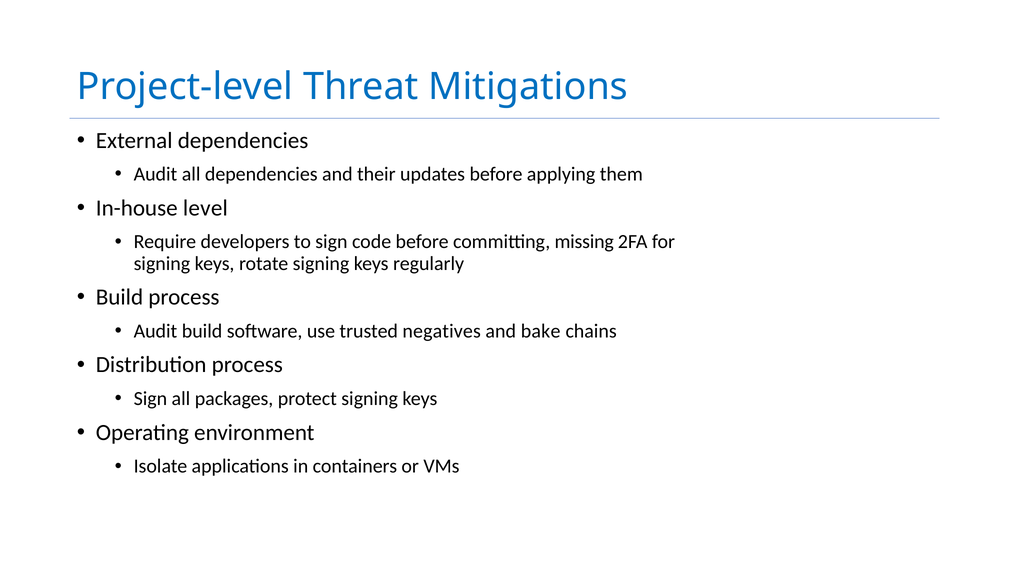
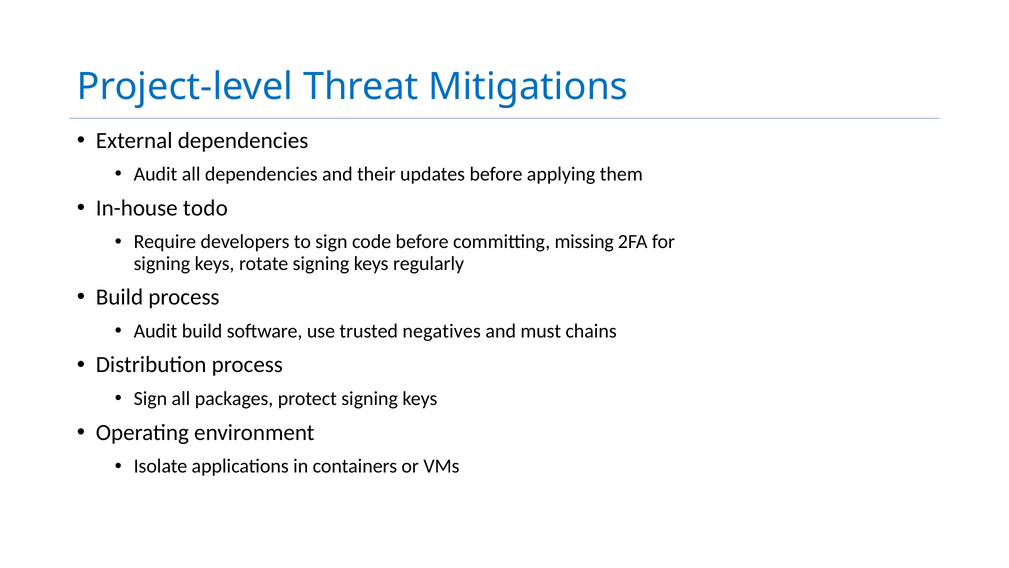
level: level -> todo (205, 208)
bake: bake -> must (541, 331)
